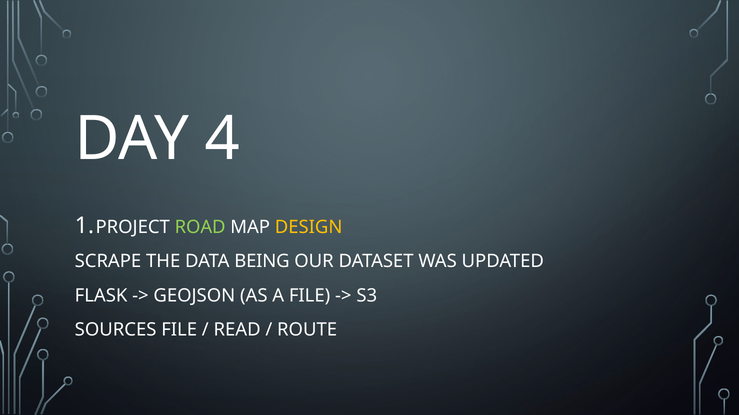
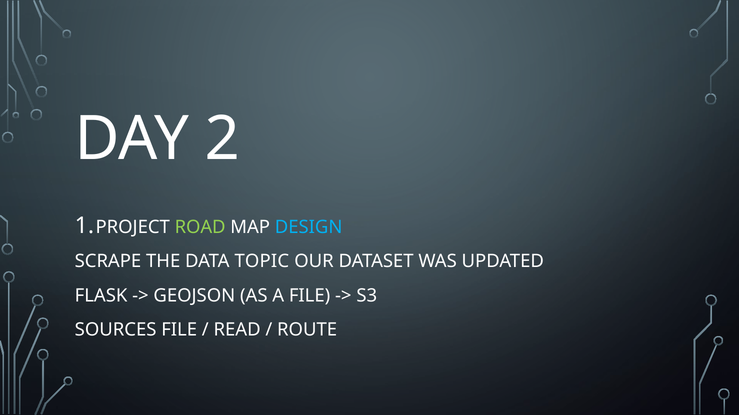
4: 4 -> 2 (222, 139)
DESIGN colour: yellow -> light blue (309, 227)
BEING: BEING -> TOPIC (262, 262)
